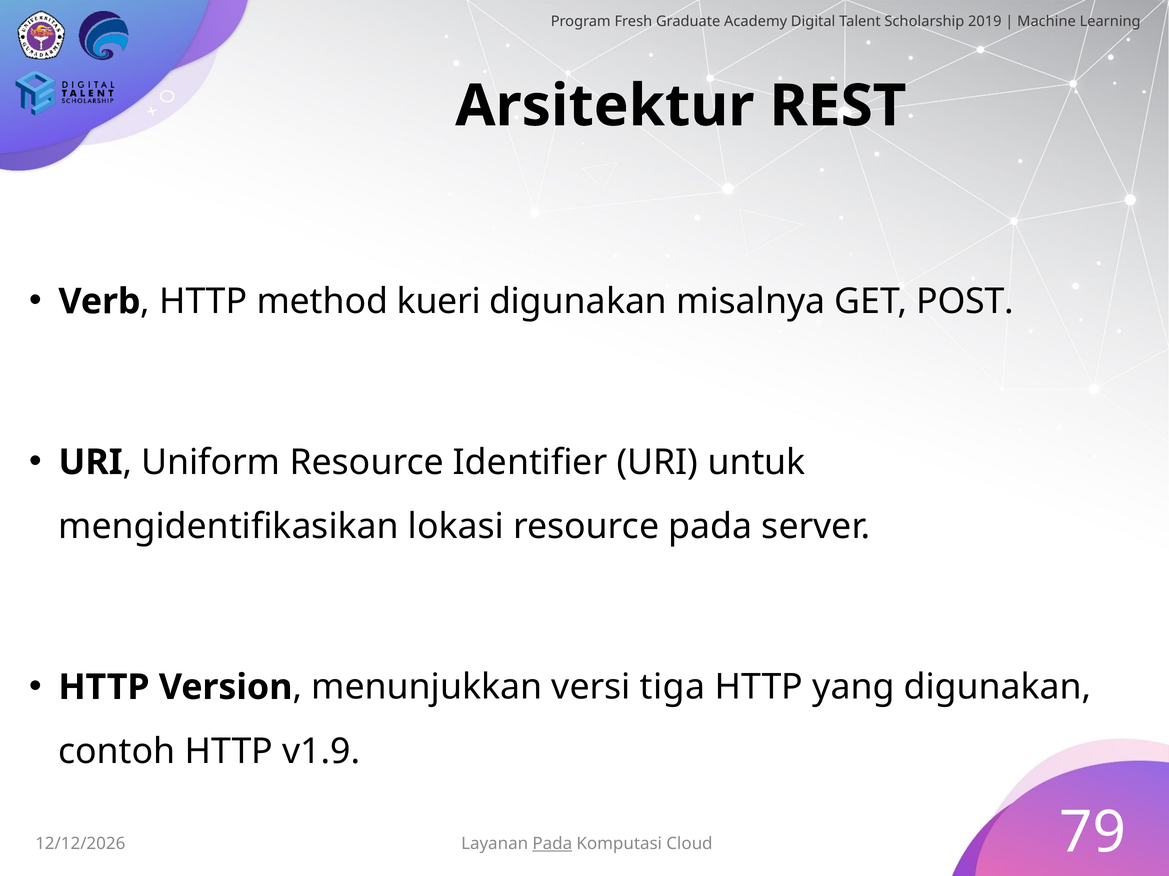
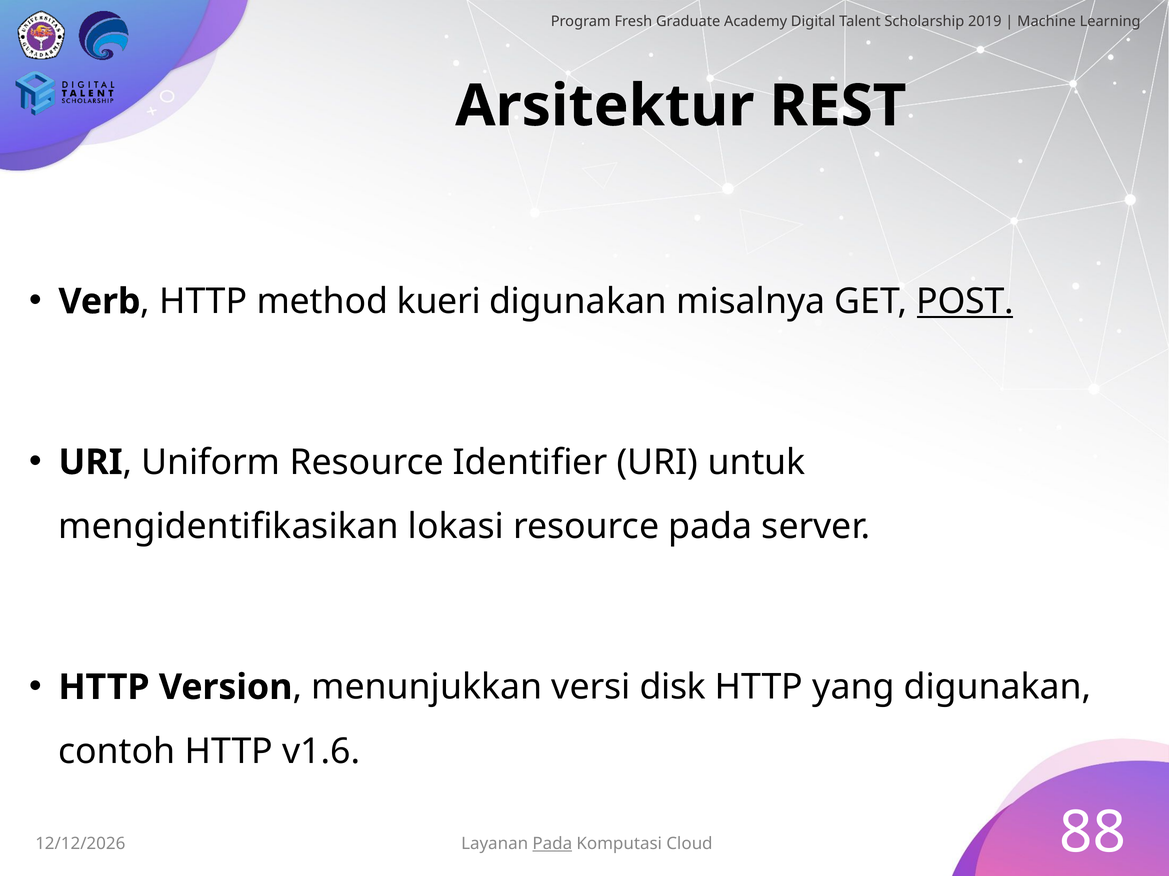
POST underline: none -> present (965, 302)
tiga: tiga -> disk (673, 688)
v1.9: v1.9 -> v1.6 (321, 752)
79: 79 -> 88 (1093, 833)
